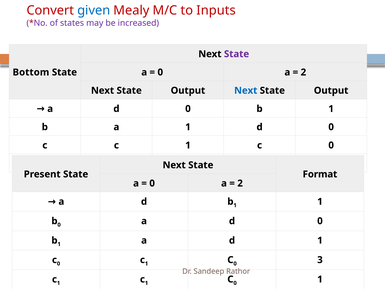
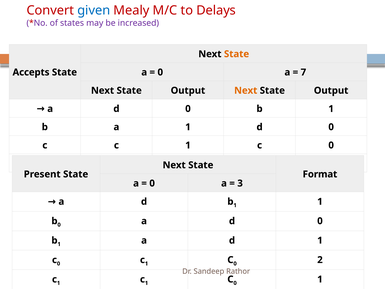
Inputs: Inputs -> Delays (216, 10)
State colour: purple -> orange (237, 54)
Bottom: Bottom -> Accepts (31, 72)
2: 2 -> 7 (303, 72)
Next colour: blue -> orange (246, 90)
2: 2 -> 3 (240, 183)
3: 3 -> 2 (320, 260)
